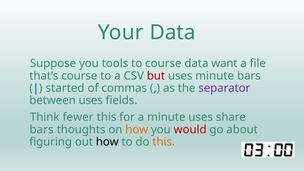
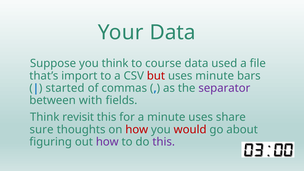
you tools: tools -> think (115, 63)
want: want -> used (224, 63)
that’s course: course -> import (79, 76)
between uses: uses -> with (91, 100)
fewer: fewer -> revisit (78, 117)
bars: bars -> sure (42, 130)
how colour: orange -> red (137, 130)
how colour: black -> purple (107, 142)
this colour: orange -> purple (164, 142)
